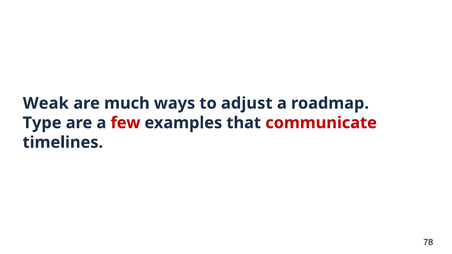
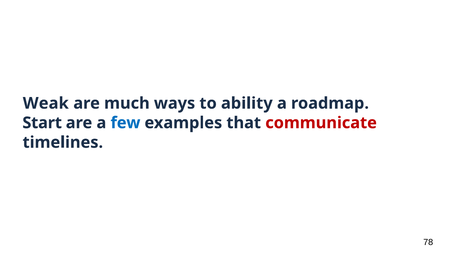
adjust: adjust -> ability (247, 103)
Type: Type -> Start (42, 123)
few colour: red -> blue (125, 123)
